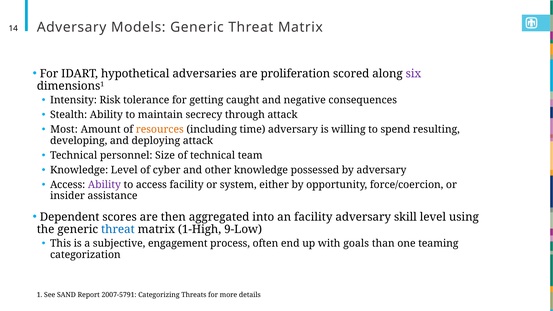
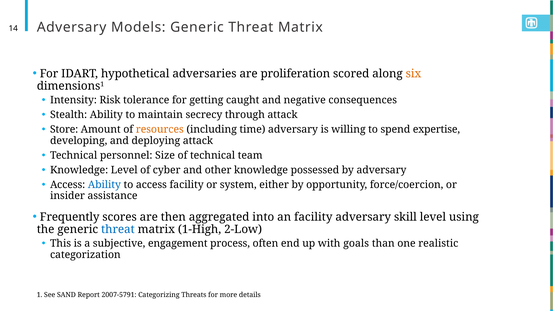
six colour: purple -> orange (413, 74)
Most: Most -> Store (64, 130)
resulting: resulting -> expertise (436, 130)
Ability colour: purple -> blue (104, 185)
Dependent: Dependent -> Frequently (70, 217)
9-Low: 9-Low -> 2-Low (243, 229)
teaming: teaming -> realistic (438, 244)
